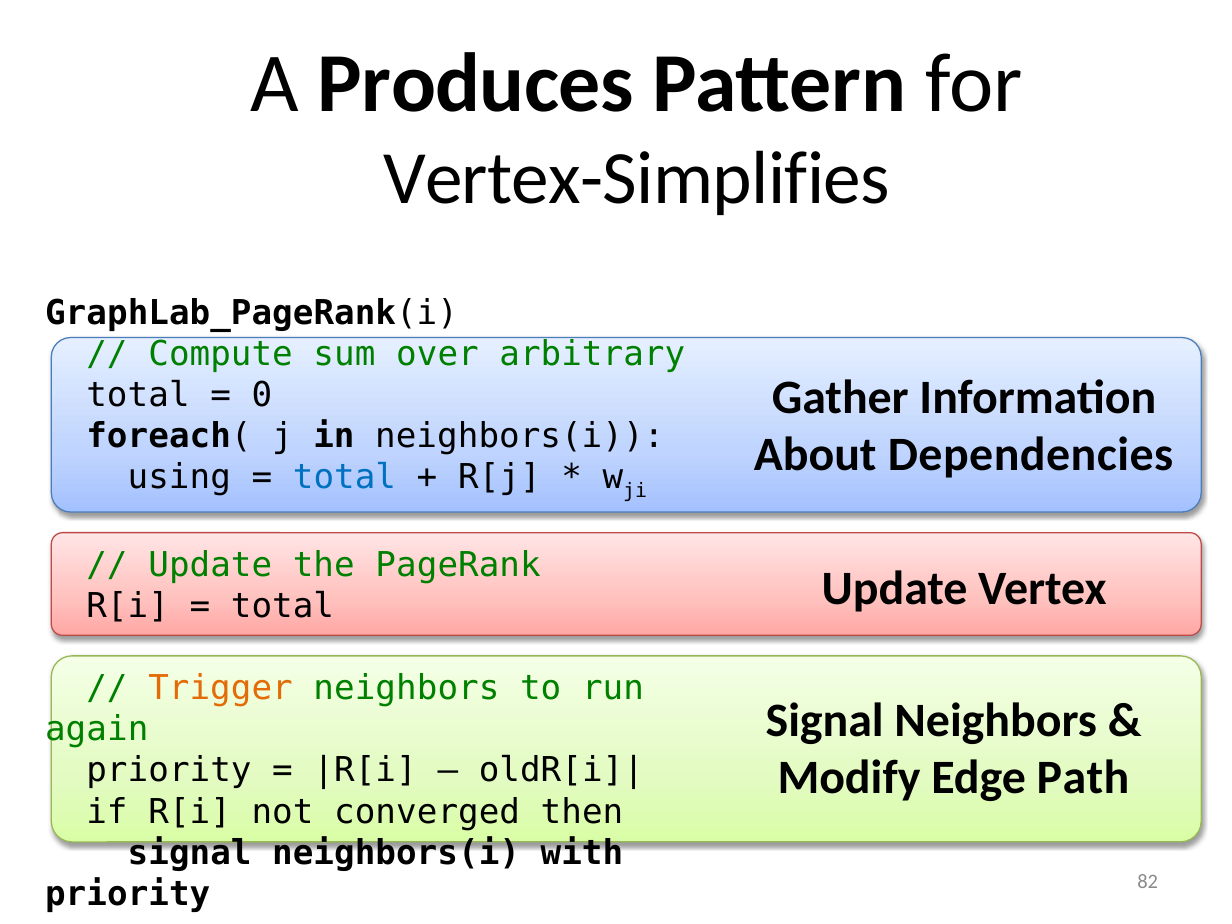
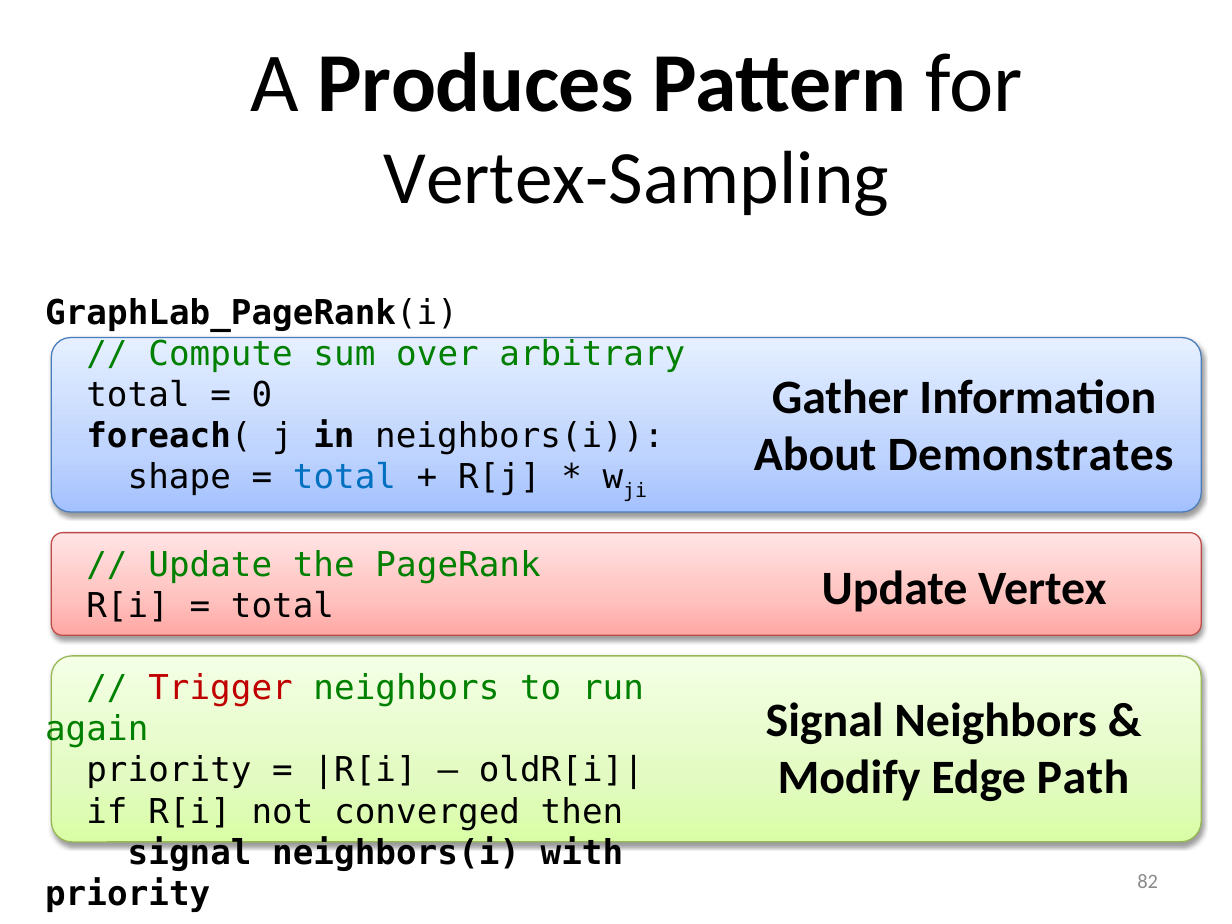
Vertex-Simplifies: Vertex-Simplifies -> Vertex-Sampling (636, 179)
Dependencies: Dependencies -> Demonstrates (1030, 455)
using: using -> shape (179, 477)
Trigger colour: orange -> red (221, 689)
